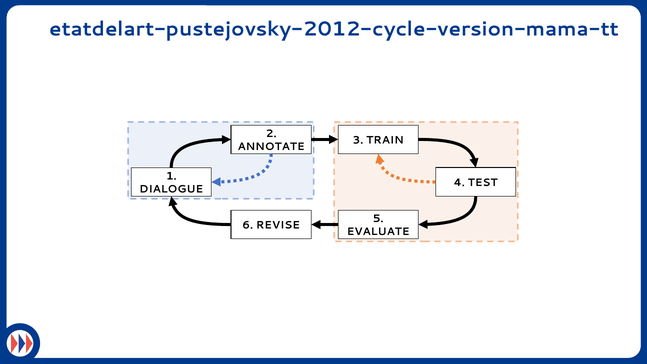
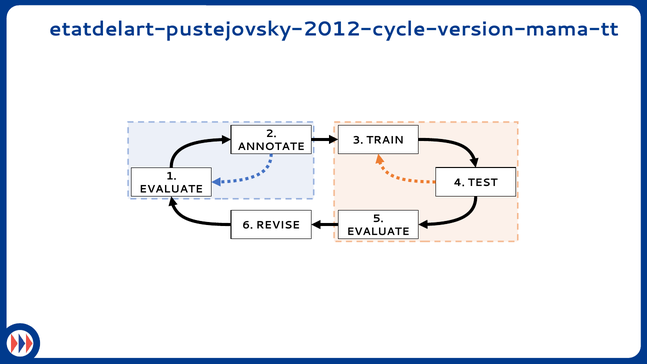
DIALOGUE: DIALOGUE -> EVALUATE (171, 189)
